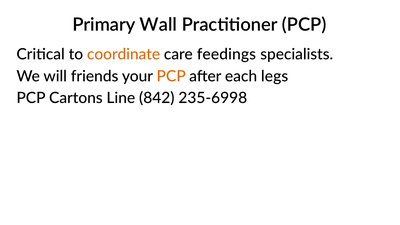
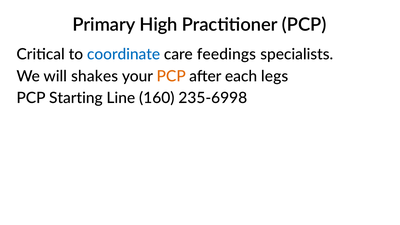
Wall: Wall -> High (158, 25)
coordinate colour: orange -> blue (124, 54)
friends: friends -> shakes (95, 76)
Cartons: Cartons -> Starting (76, 98)
842: 842 -> 160 (157, 98)
